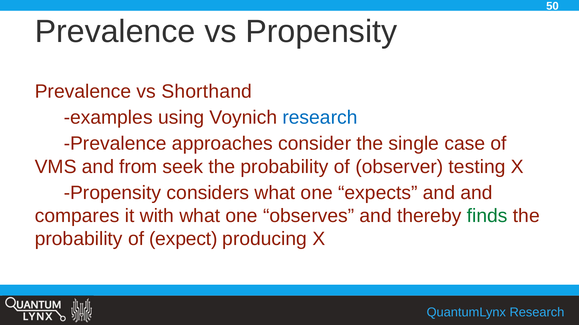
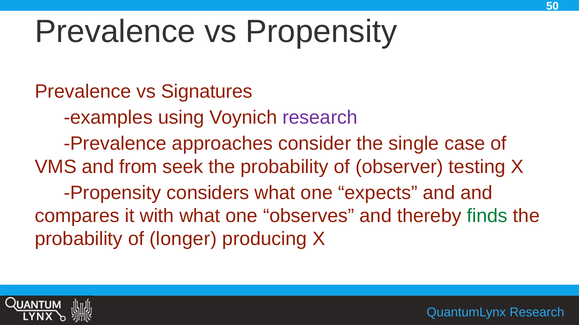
Shorthand: Shorthand -> Signatures (207, 92)
research colour: blue -> purple (320, 118)
expect: expect -> longer (183, 239)
